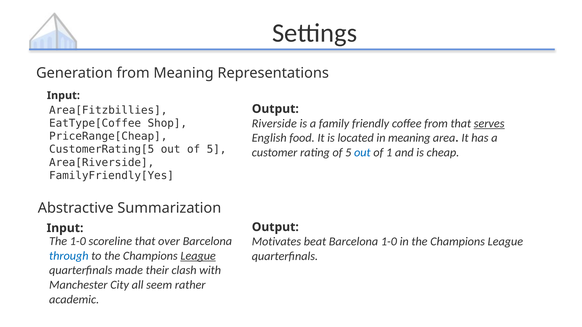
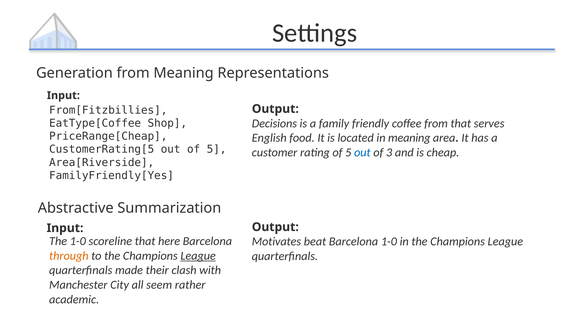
Area[Fitzbillies: Area[Fitzbillies -> From[Fitzbillies (108, 110)
Riverside: Riverside -> Decisions (274, 124)
serves underline: present -> none (489, 124)
1: 1 -> 3 (389, 153)
over: over -> here (169, 241)
through colour: blue -> orange (69, 256)
